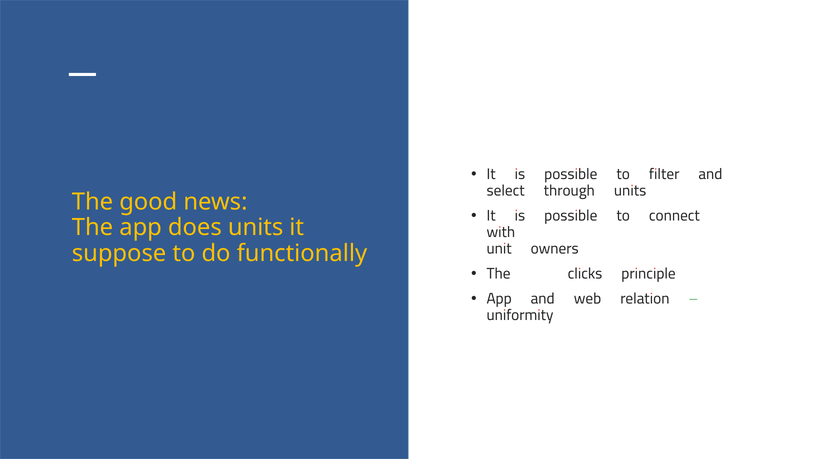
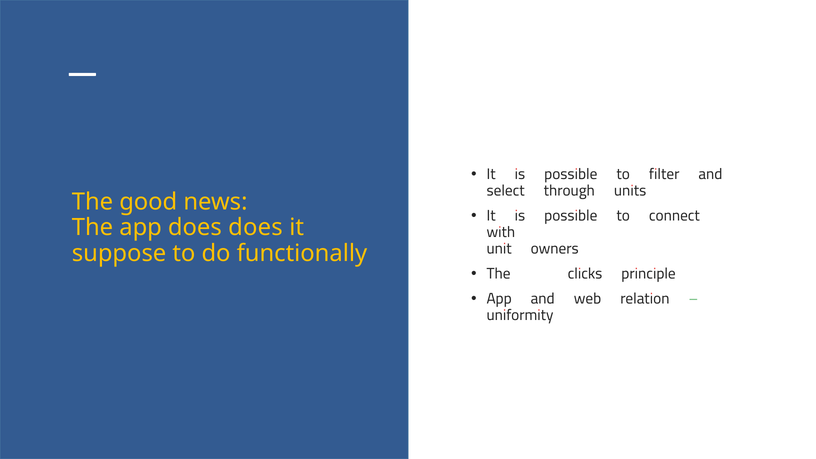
does units: units -> does (255, 228)
